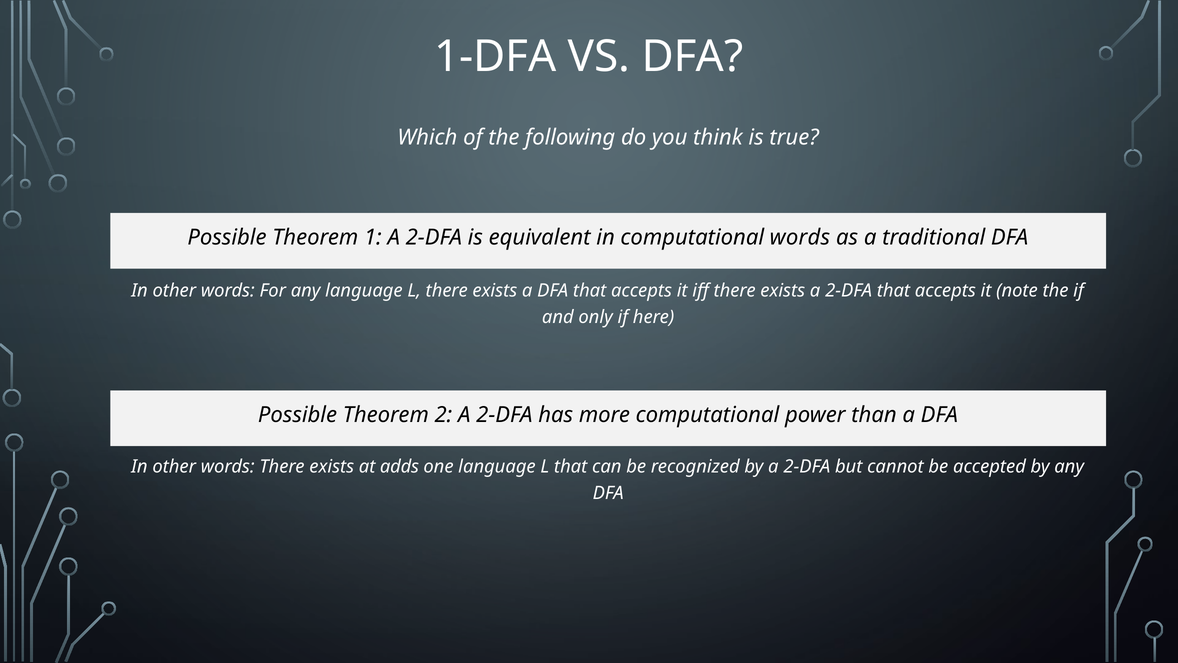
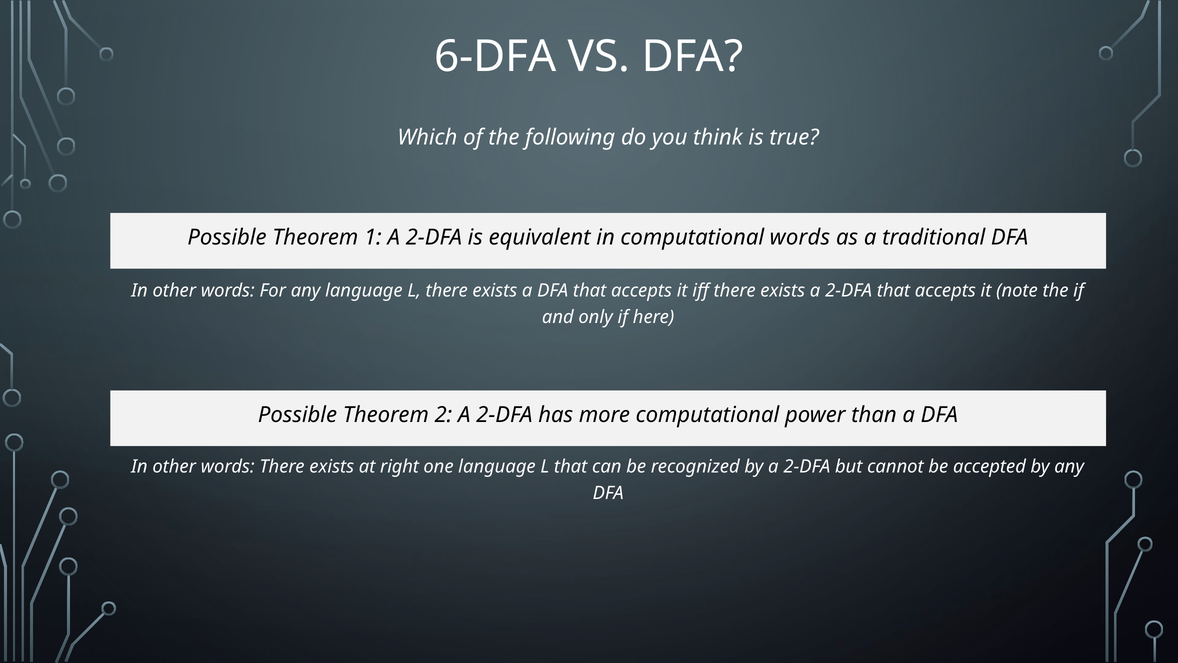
1-DFA: 1-DFA -> 6-DFA (495, 57)
adds: adds -> right (399, 466)
